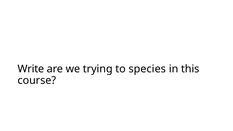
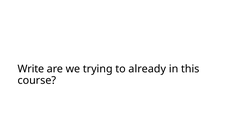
species: species -> already (147, 69)
